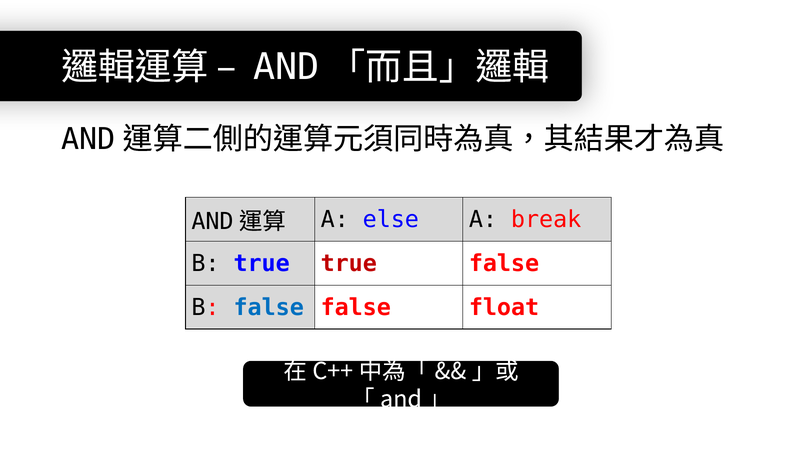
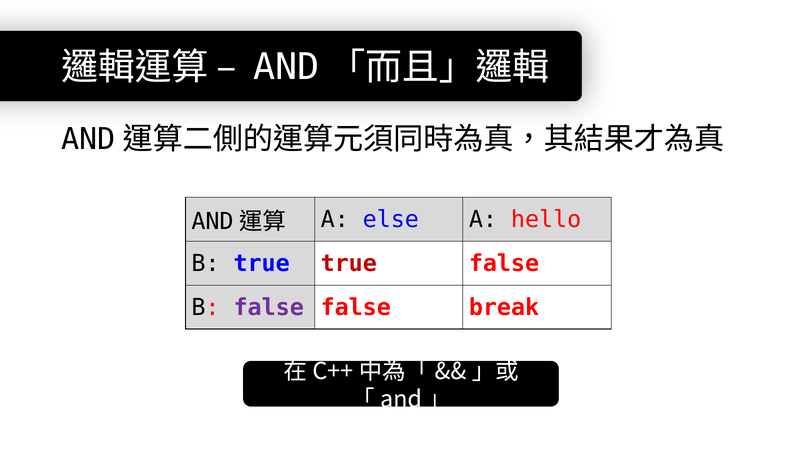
break: break -> hello (546, 220)
false colour: blue -> purple (269, 308)
float: float -> break (504, 308)
